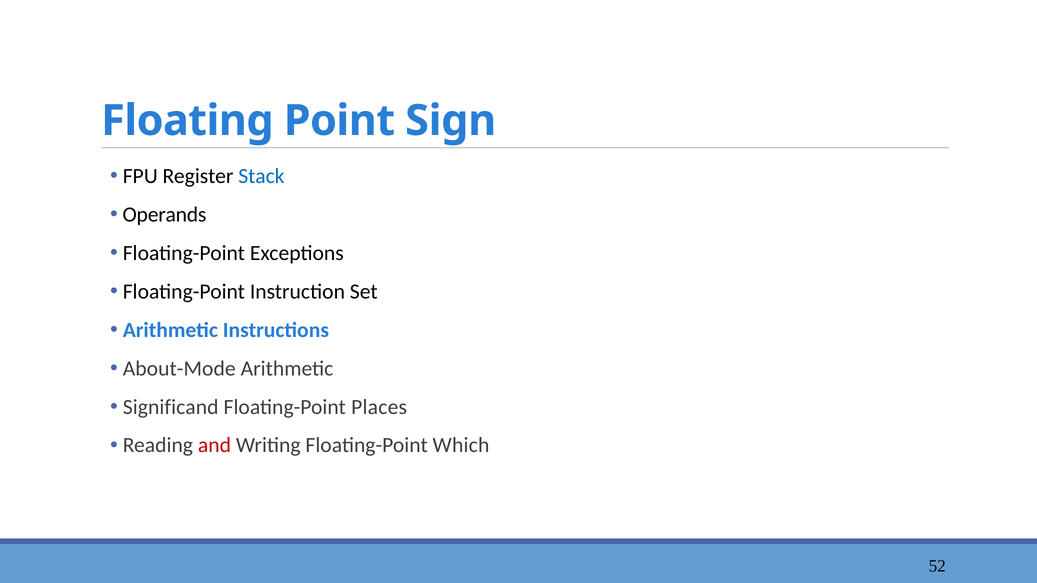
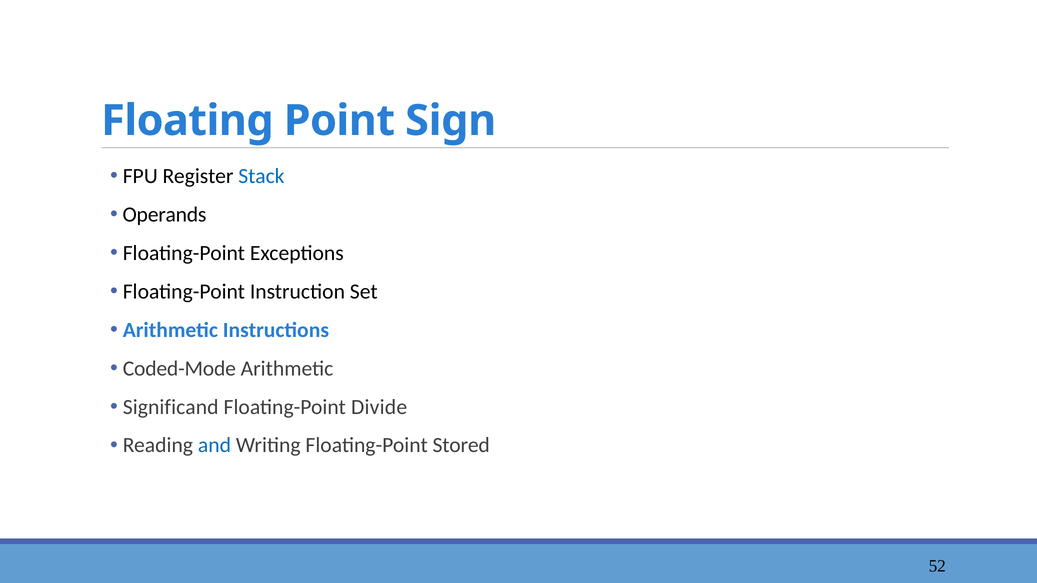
About-Mode: About-Mode -> Coded-Mode (179, 369)
Places: Places -> Divide (379, 407)
and colour: red -> blue (214, 446)
Which: Which -> Stored (461, 446)
